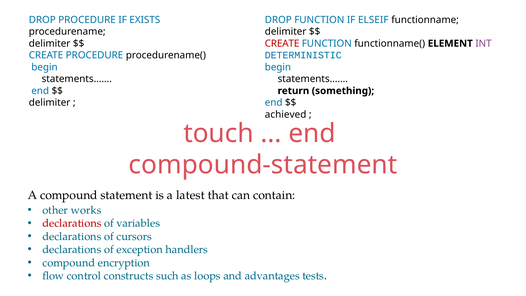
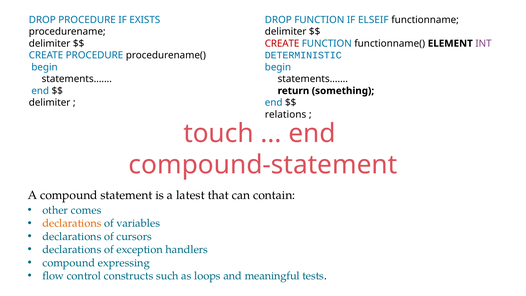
achieved: achieved -> relations (286, 114)
works: works -> comes (86, 210)
declarations colour: red -> orange (72, 223)
encryption: encryption -> expressing (124, 263)
advantages: advantages -> meaningful (272, 276)
